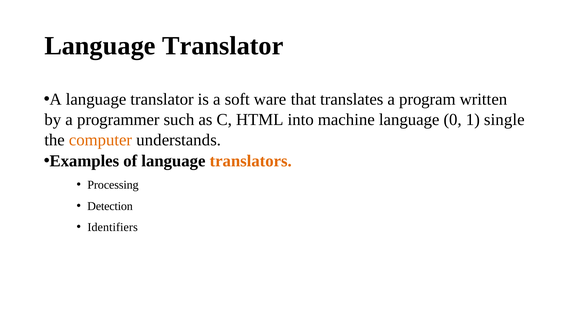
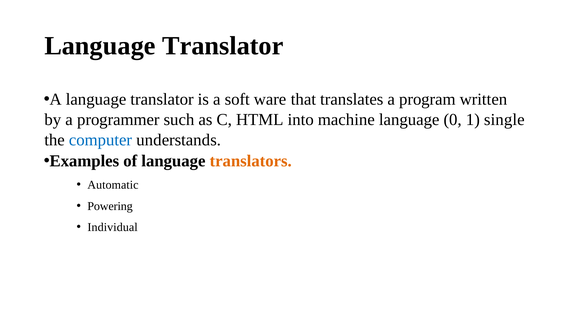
computer colour: orange -> blue (100, 140)
Processing: Processing -> Automatic (113, 185)
Detection: Detection -> Powering (110, 206)
Identifiers: Identifiers -> Individual (113, 227)
